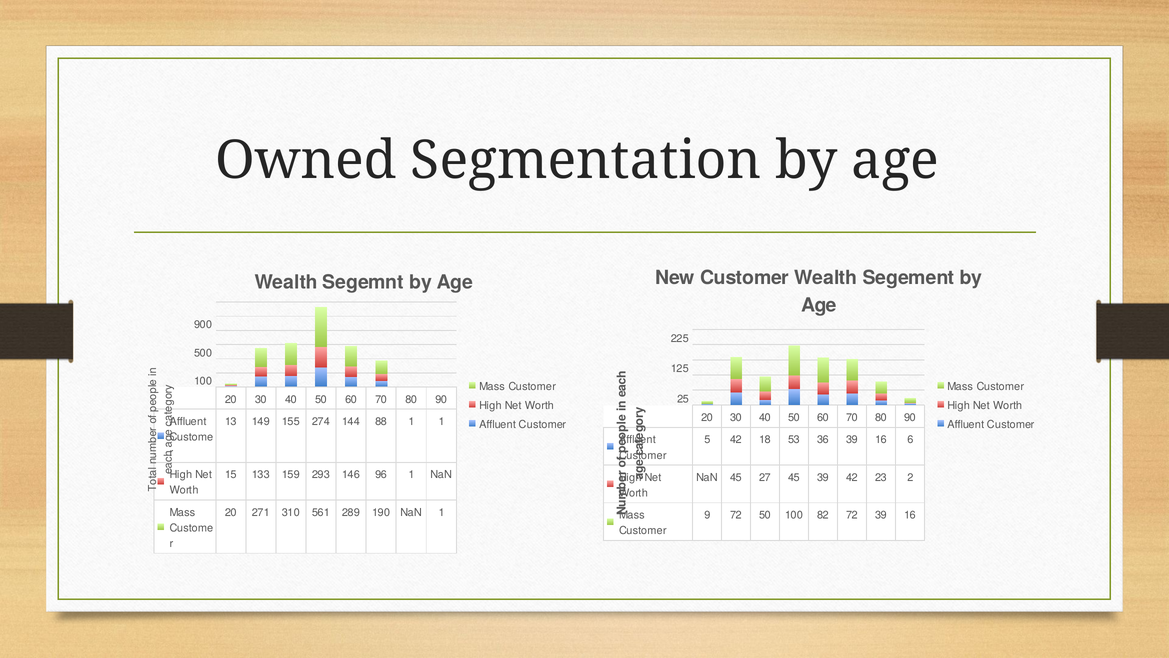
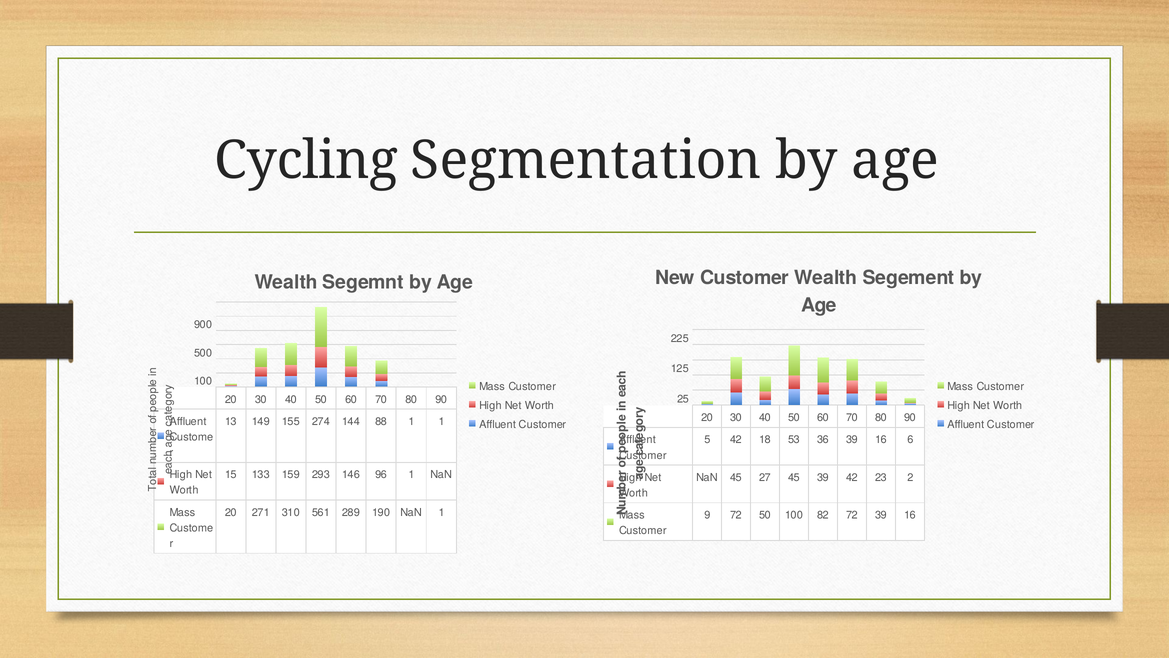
Owned: Owned -> Cycling (306, 160)
